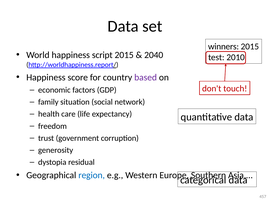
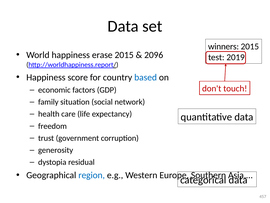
script: script -> erase (102, 55)
2040: 2040 -> 2096 (154, 55)
2010: 2010 -> 2019 (236, 57)
based colour: purple -> blue (146, 77)
